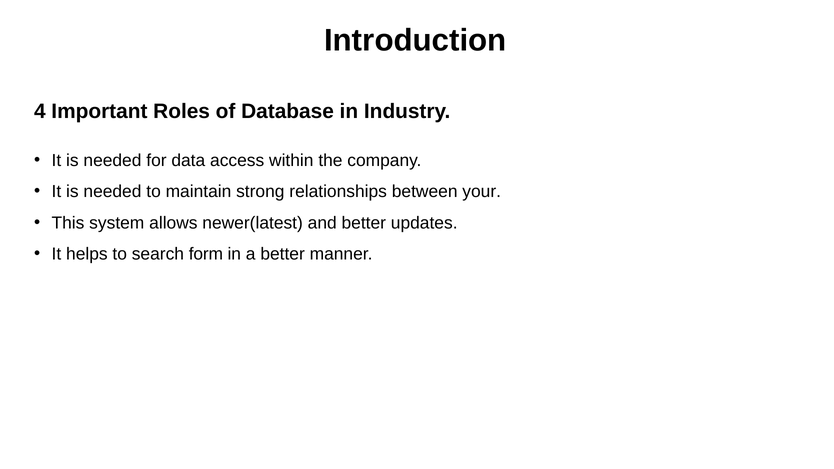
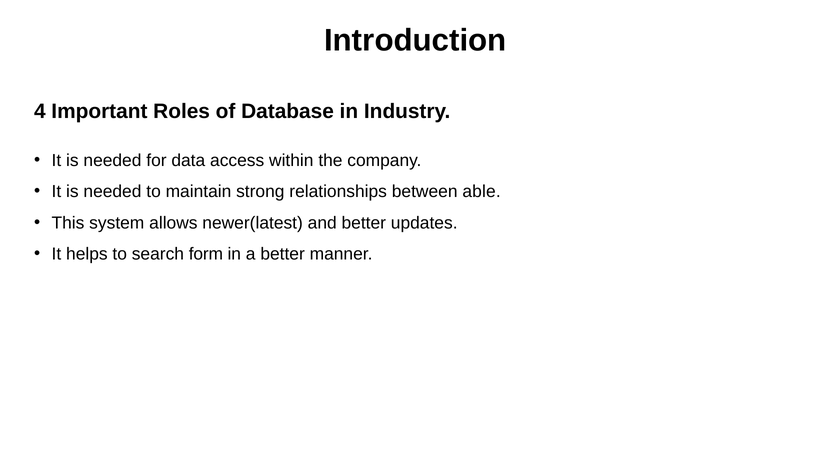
your: your -> able (482, 192)
